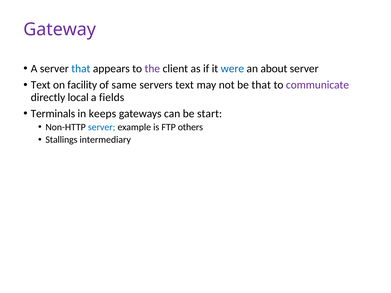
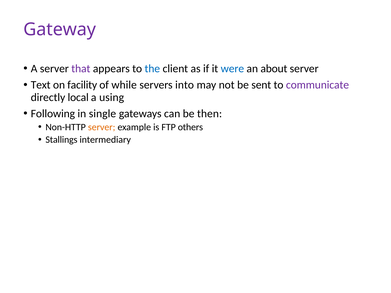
that colour: blue -> purple (81, 69)
the colour: purple -> blue (152, 69)
same: same -> while (124, 85)
servers text: text -> into (185, 85)
be that: that -> sent (261, 85)
fields: fields -> using (112, 97)
Terminals: Terminals -> Following (53, 114)
keeps: keeps -> single (102, 114)
start: start -> then (210, 114)
server colour: blue -> orange (102, 127)
